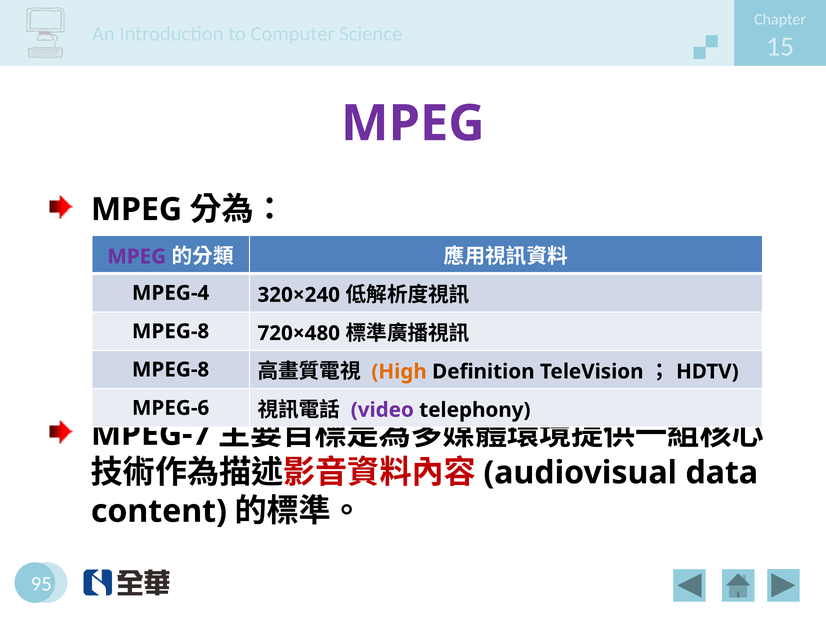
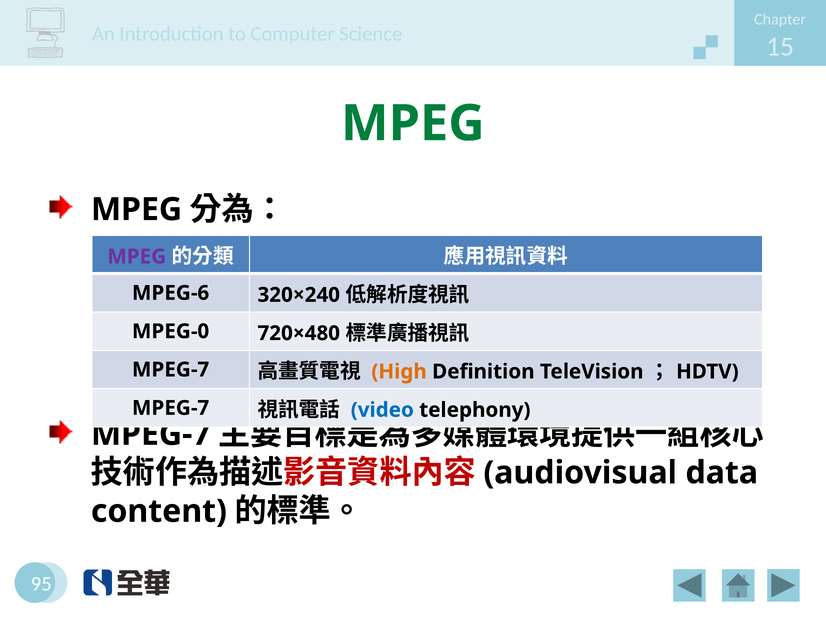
MPEG colour: purple -> green (413, 123)
MPEG-4: MPEG-4 -> MPEG-6 (171, 293)
MPEG-8: MPEG-8 -> MPEG-0 (171, 331)
MPEG-8: MPEG-8 -> MPEG-7 (171, 369)
MPEG-6: MPEG-6 -> MPEG-7 (171, 408)
video colour: purple -> blue (382, 410)
